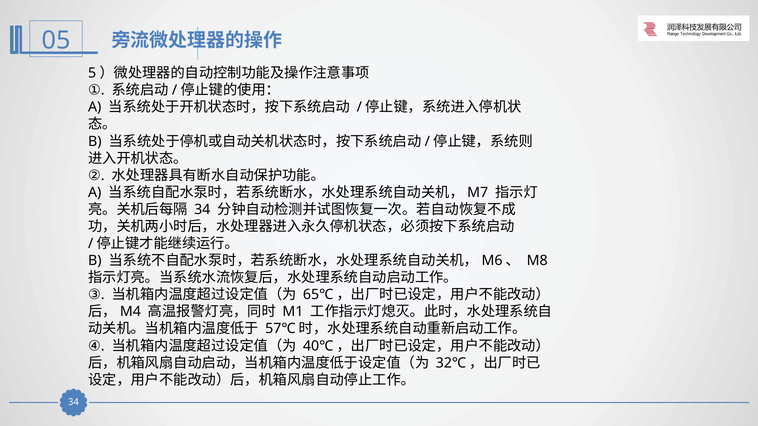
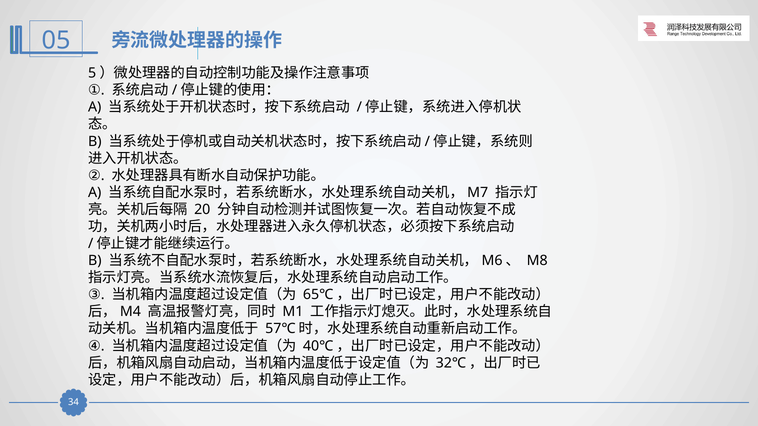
34: 34 -> 20 (202, 210)
